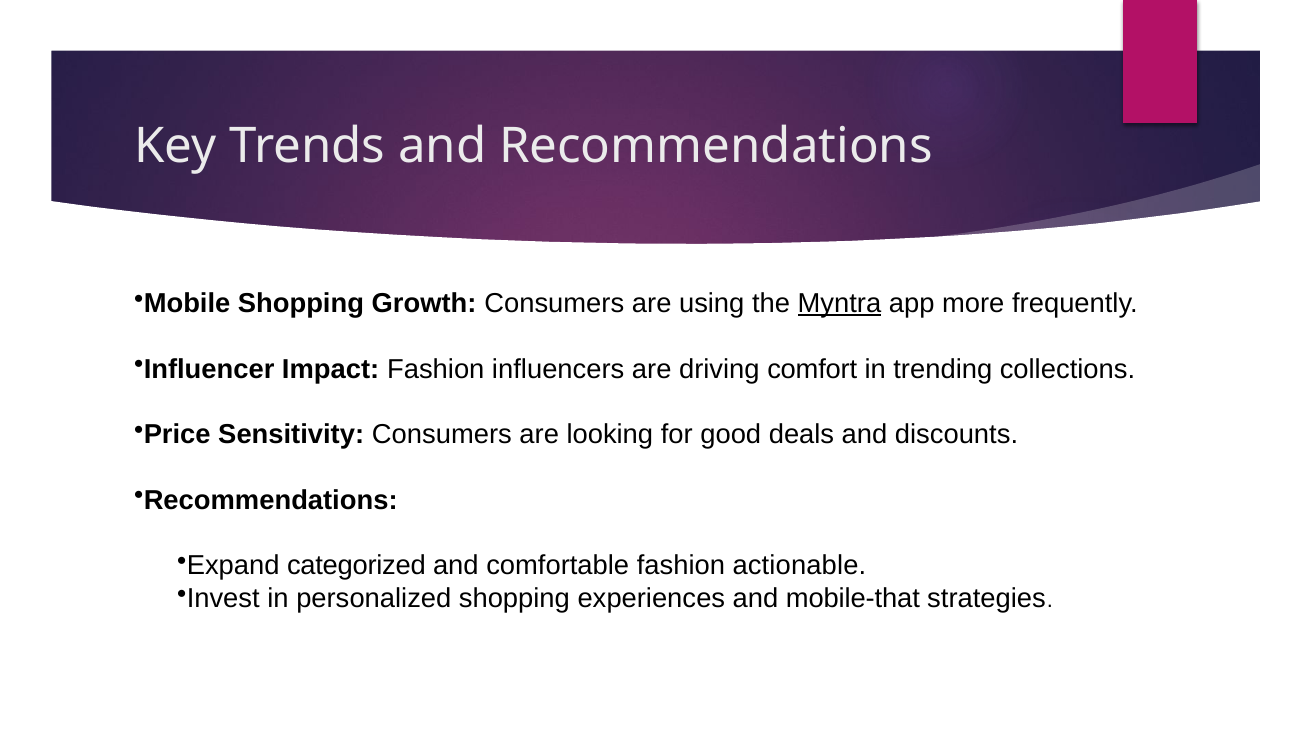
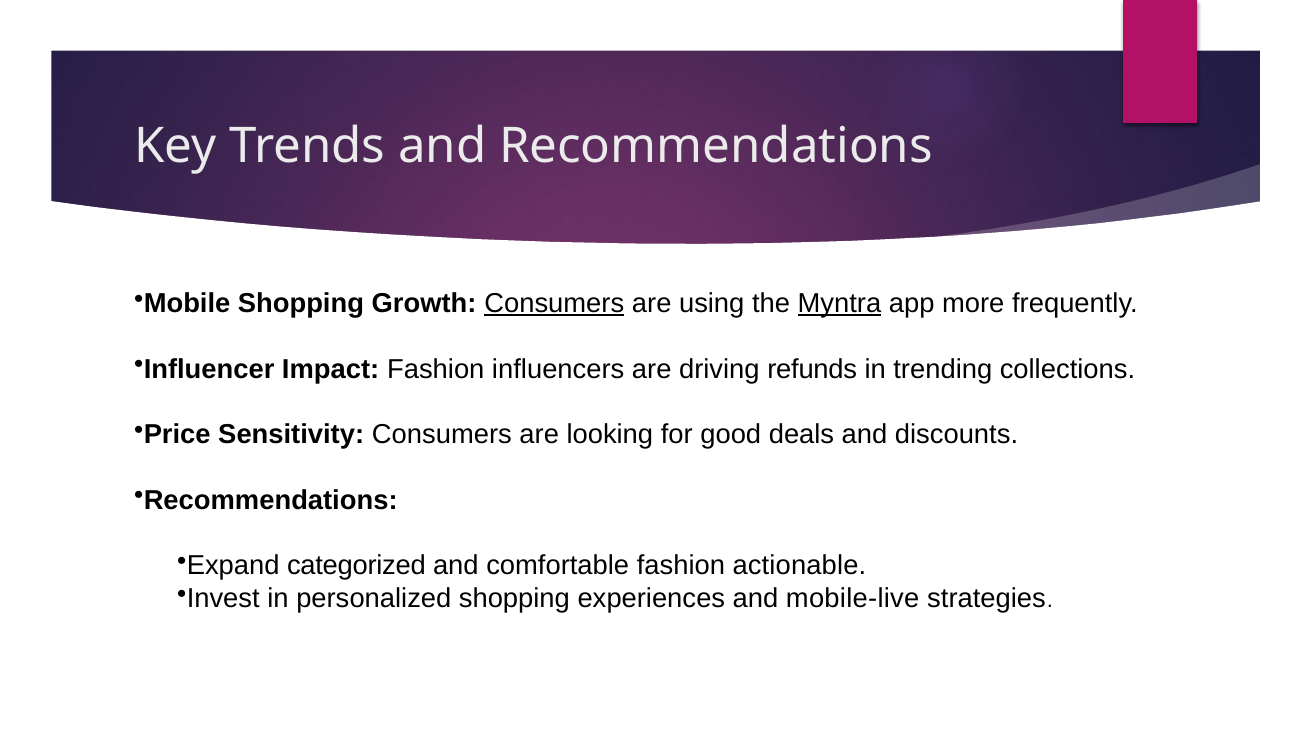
Consumers underline: none -> present (554, 303)
comfort: comfort -> refunds (812, 369)
mobile-that: mobile-that -> mobile-live (853, 599)
